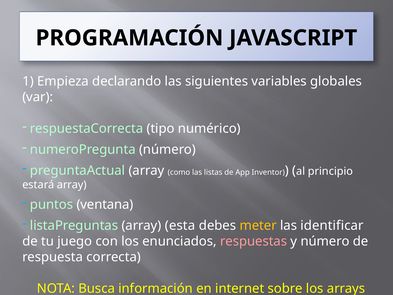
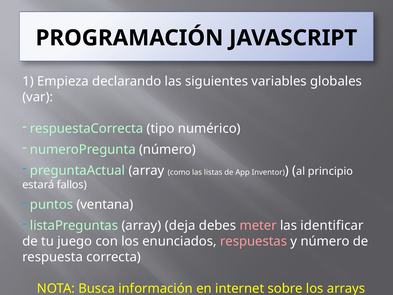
estará array: array -> fallos (72, 185)
esta: esta -> deja (180, 225)
meter colour: yellow -> pink (258, 225)
